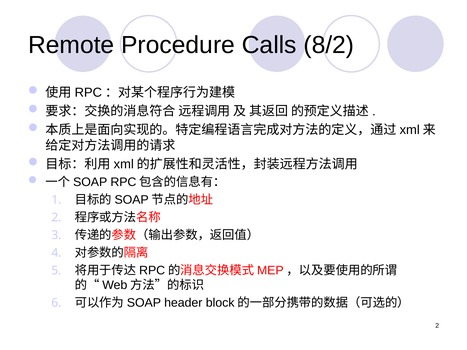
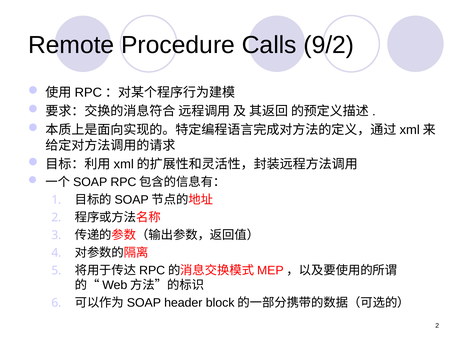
8/2: 8/2 -> 9/2 (329, 45)
